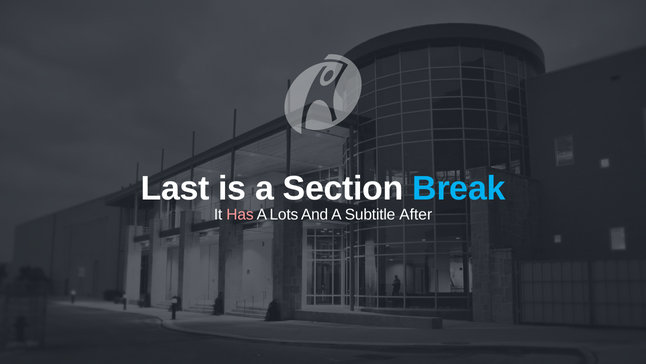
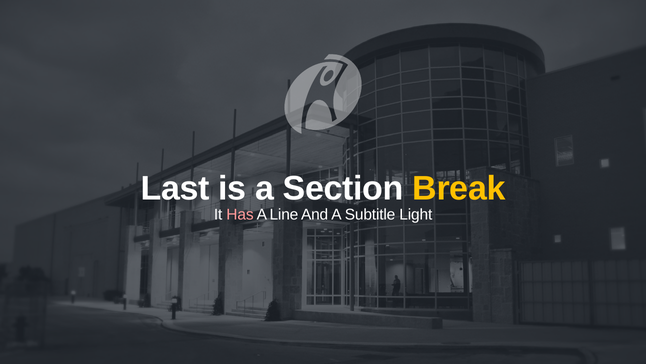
Break colour: light blue -> yellow (459, 188)
Lots: Lots -> Line (284, 214)
After: After -> Light (416, 214)
